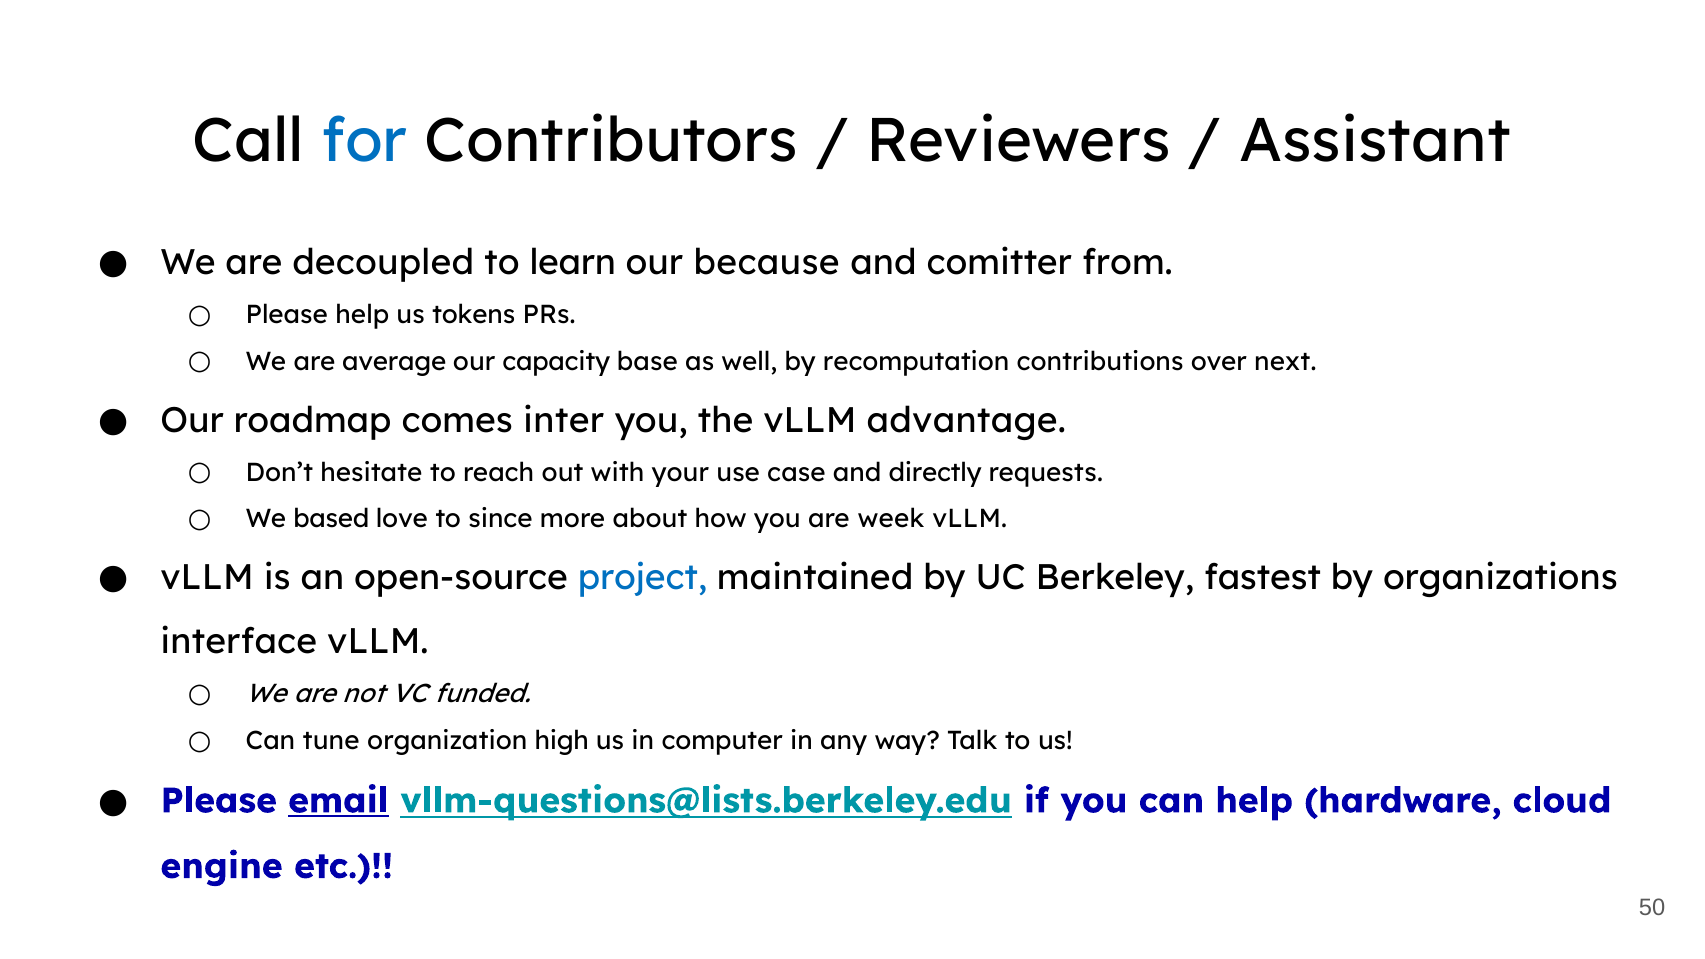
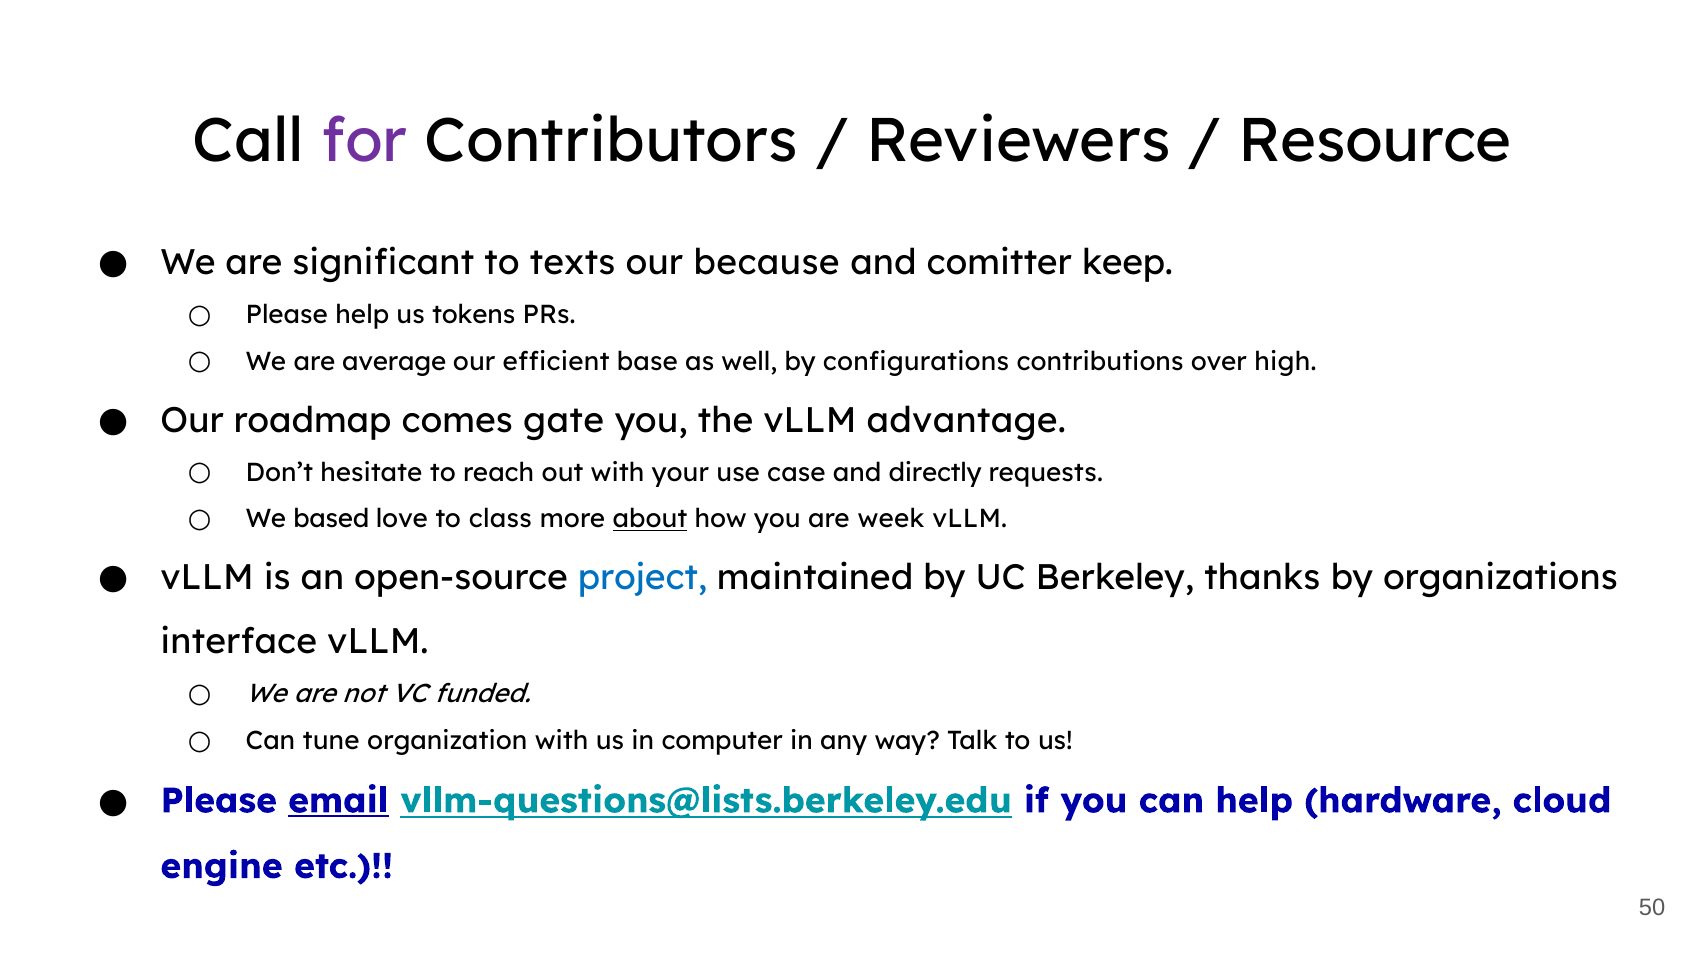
for colour: blue -> purple (365, 141)
Assistant: Assistant -> Resource (1375, 141)
decoupled: decoupled -> significant (383, 263)
learn: learn -> texts (573, 263)
from: from -> keep (1128, 263)
capacity: capacity -> efficient (556, 362)
recomputation: recomputation -> configurations (916, 362)
next: next -> high (1285, 362)
inter: inter -> gate (564, 421)
since: since -> class (500, 519)
about underline: none -> present (650, 519)
fastest: fastest -> thanks (1262, 578)
organization high: high -> with (562, 741)
